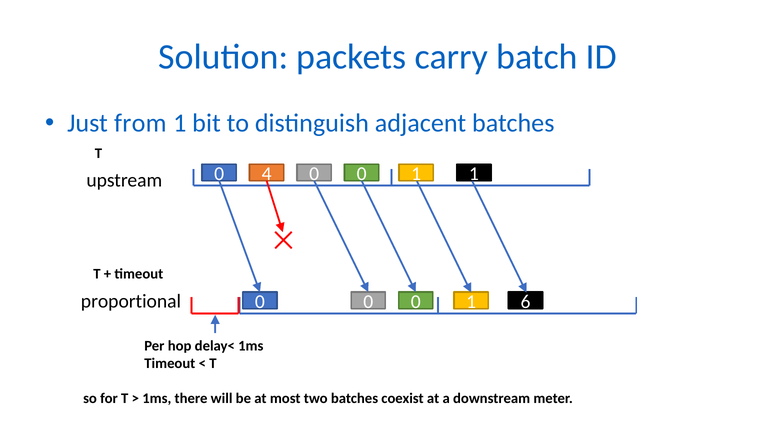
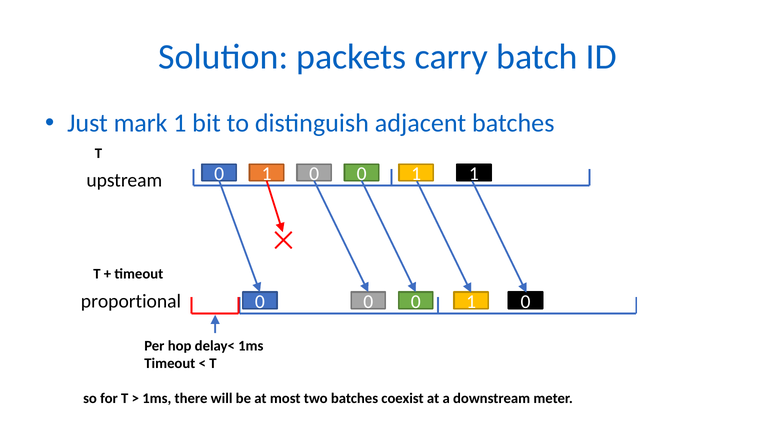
from: from -> mark (141, 123)
4: 4 -> 1 (267, 174)
6: 6 -> 0 (525, 302)
